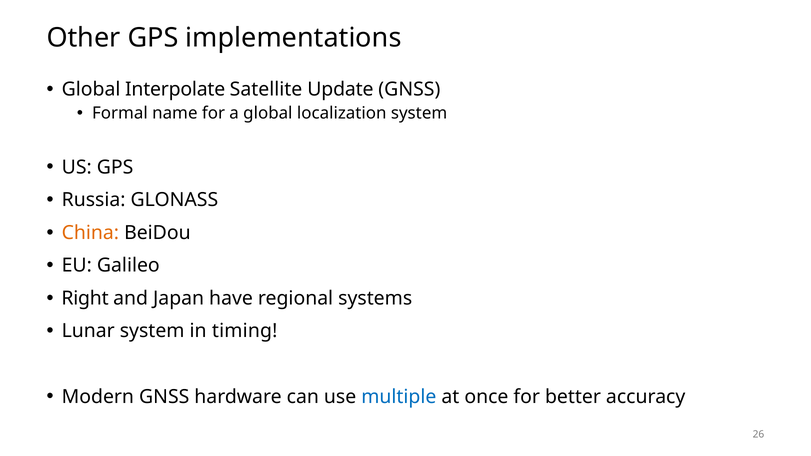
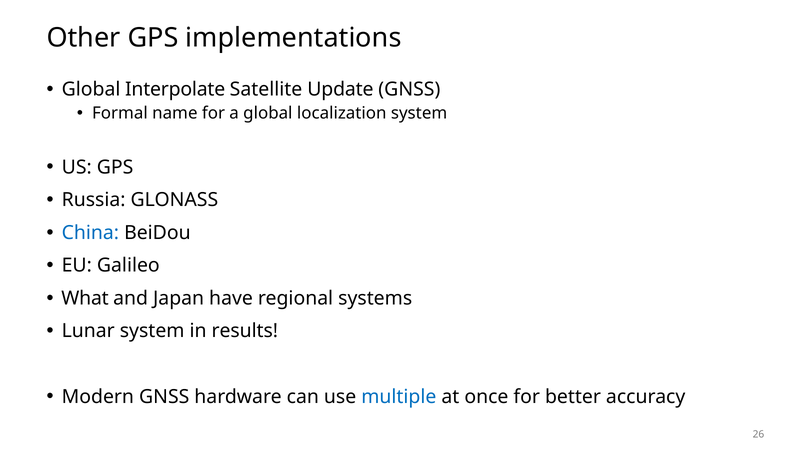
China colour: orange -> blue (90, 233)
Right: Right -> What (85, 298)
timing: timing -> results (245, 331)
